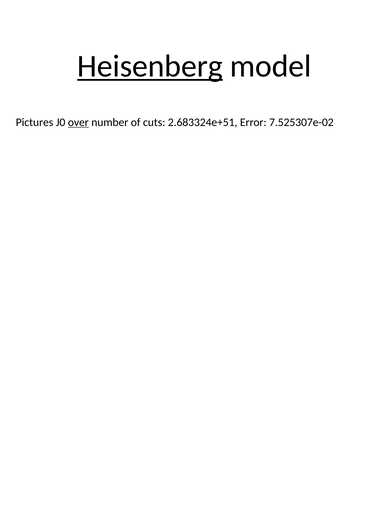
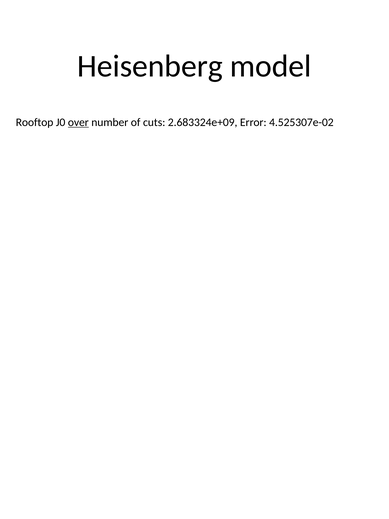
Heisenberg underline: present -> none (150, 66)
Pictures: Pictures -> Rooftop (35, 122)
2.683324e+51: 2.683324e+51 -> 2.683324e+09 (203, 122)
7.525307e-02: 7.525307e-02 -> 4.525307e-02 (301, 122)
